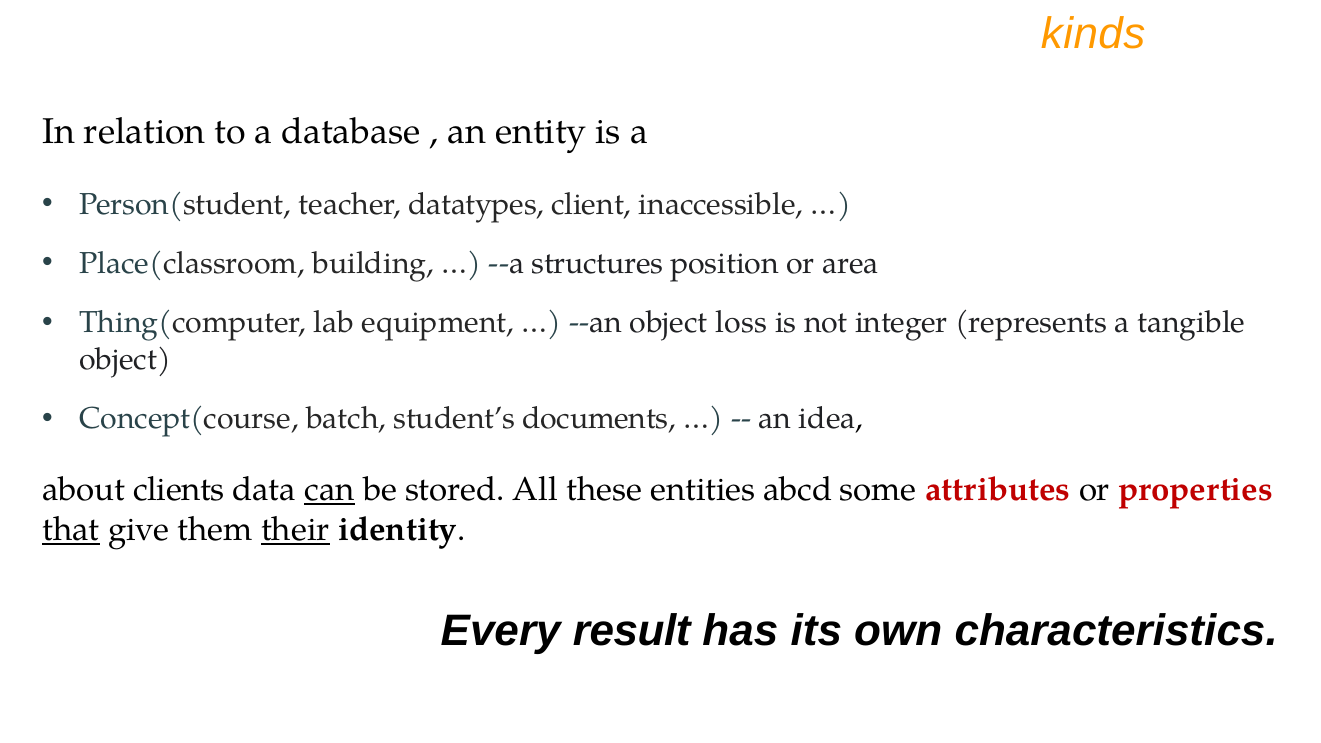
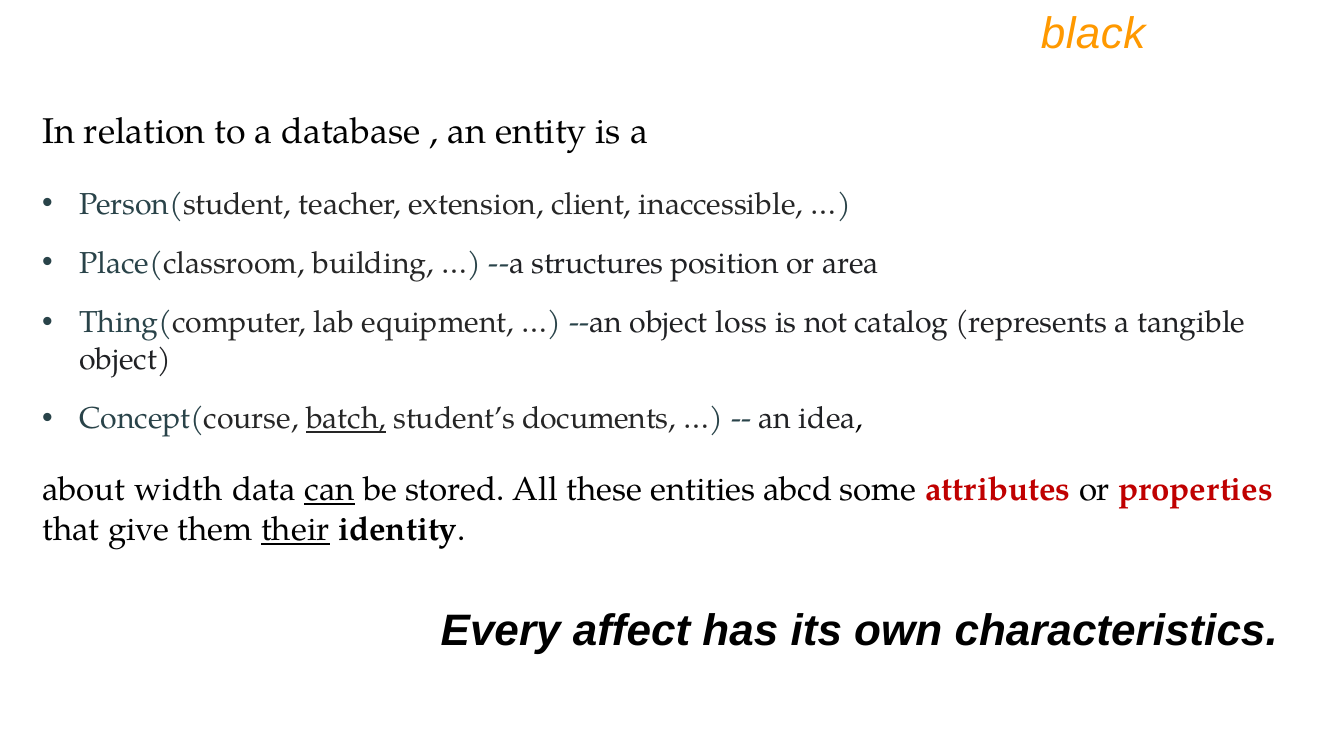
kinds: kinds -> black (1093, 34)
datatypes: datatypes -> extension (476, 204)
integer: integer -> catalog (902, 323)
batch underline: none -> present (346, 419)
clients: clients -> width (179, 490)
that underline: present -> none (71, 530)
result: result -> affect (632, 632)
